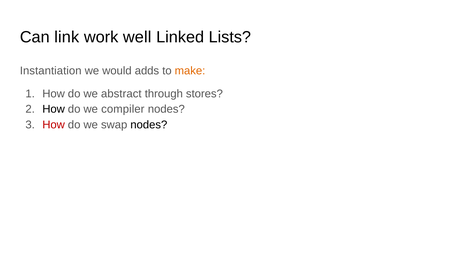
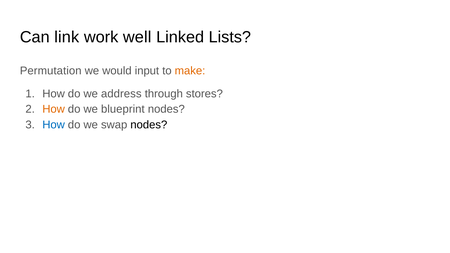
Instantiation: Instantiation -> Permutation (51, 71)
adds: adds -> input (147, 71)
abstract: abstract -> address (121, 94)
How colour: black -> orange (54, 109)
compiler: compiler -> blueprint (123, 109)
How colour: red -> blue (54, 125)
